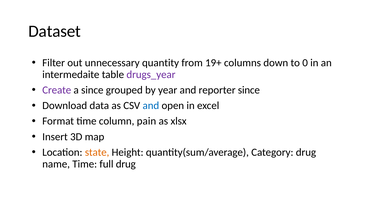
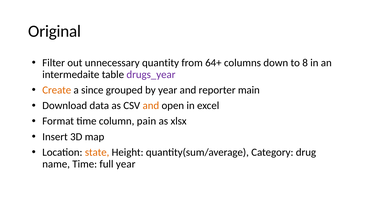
Dataset: Dataset -> Original (55, 31)
19+: 19+ -> 64+ (213, 63)
0: 0 -> 8 (305, 63)
Create colour: purple -> orange (57, 90)
reporter since: since -> main (249, 90)
and colour: blue -> orange (151, 106)
full drug: drug -> year (126, 164)
